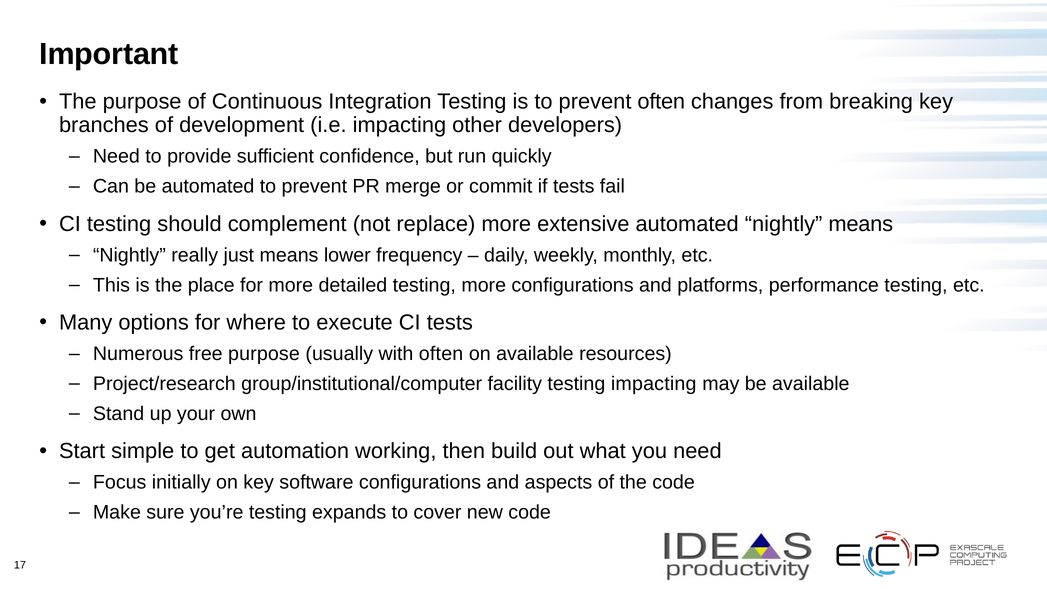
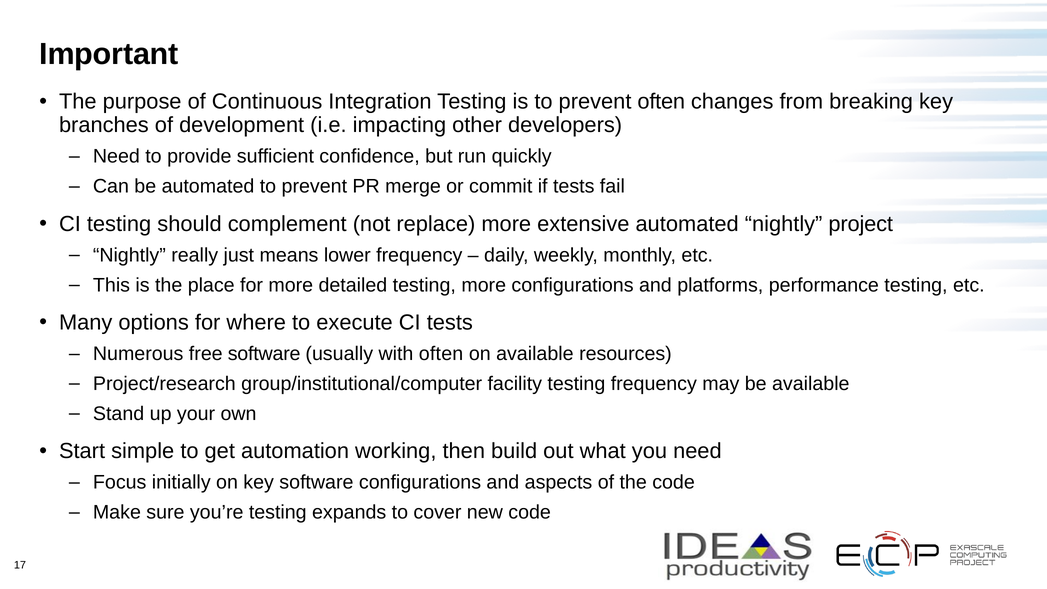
nightly means: means -> project (861, 224)
free purpose: purpose -> software (264, 354)
testing impacting: impacting -> frequency (654, 384)
